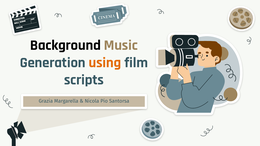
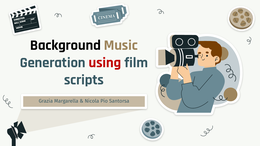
using colour: orange -> red (105, 63)
